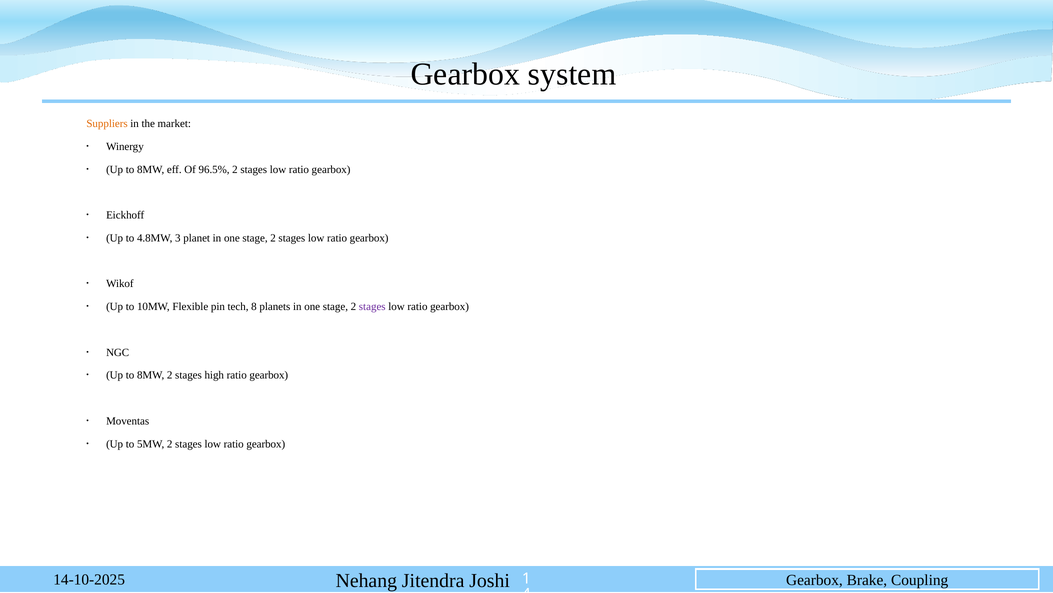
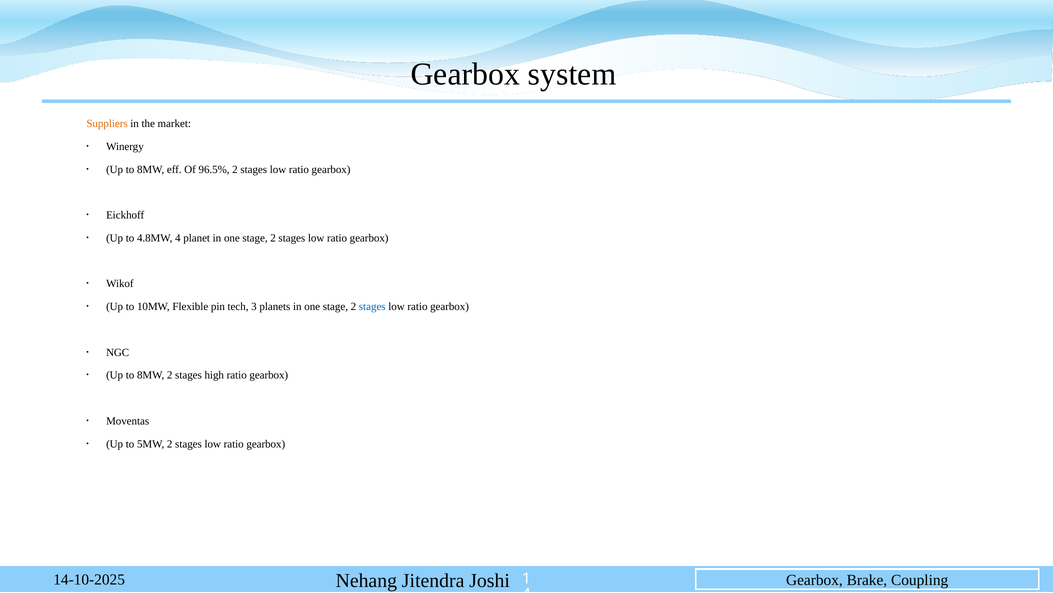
4.8MW 3: 3 -> 4 (178, 238)
8: 8 -> 3 (254, 306)
stages colour: purple -> blue (372, 306)
